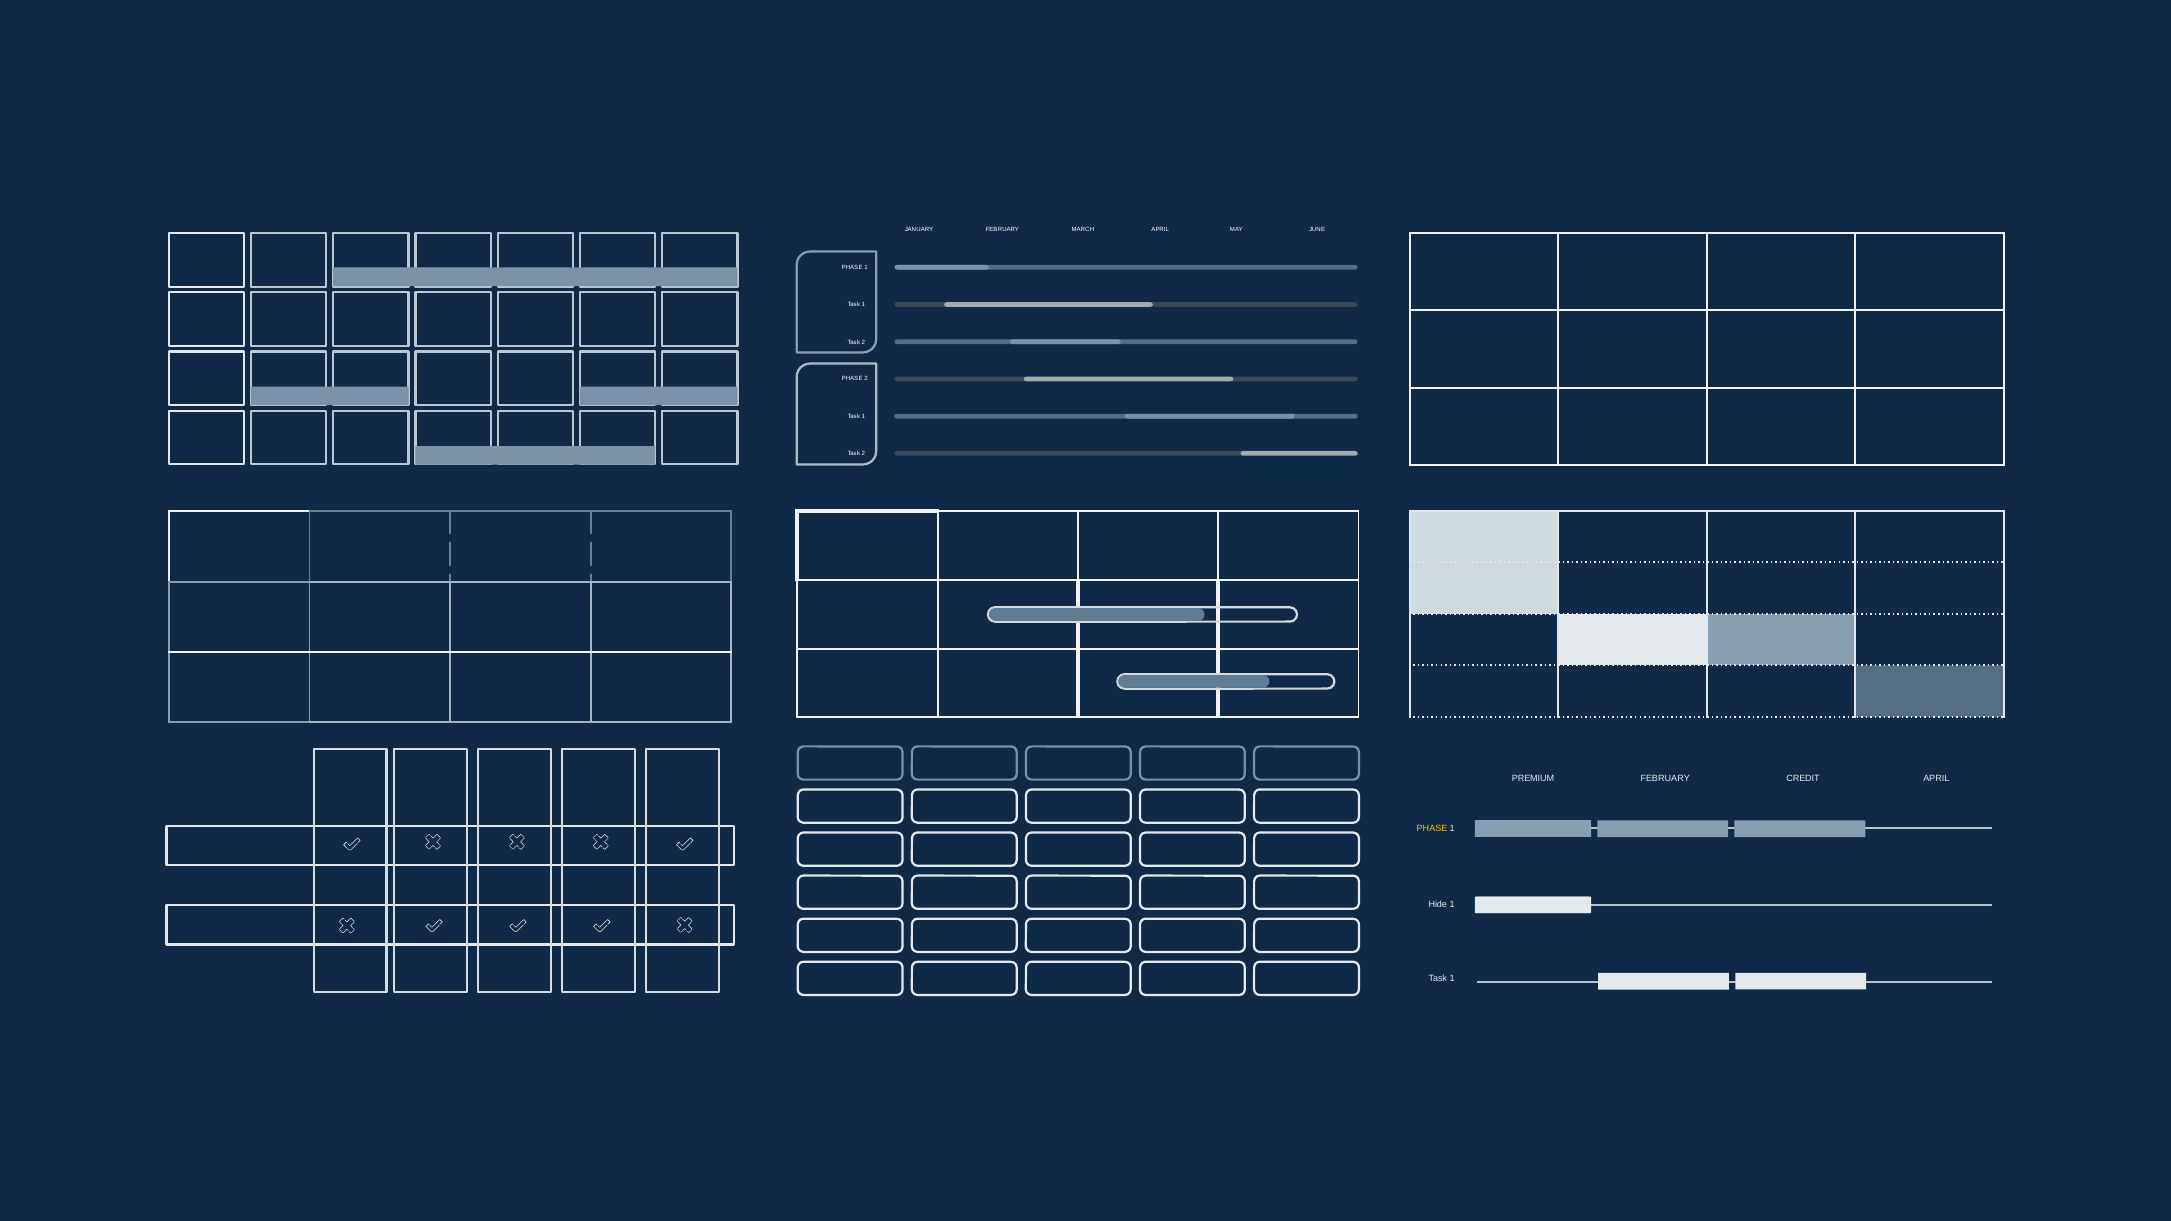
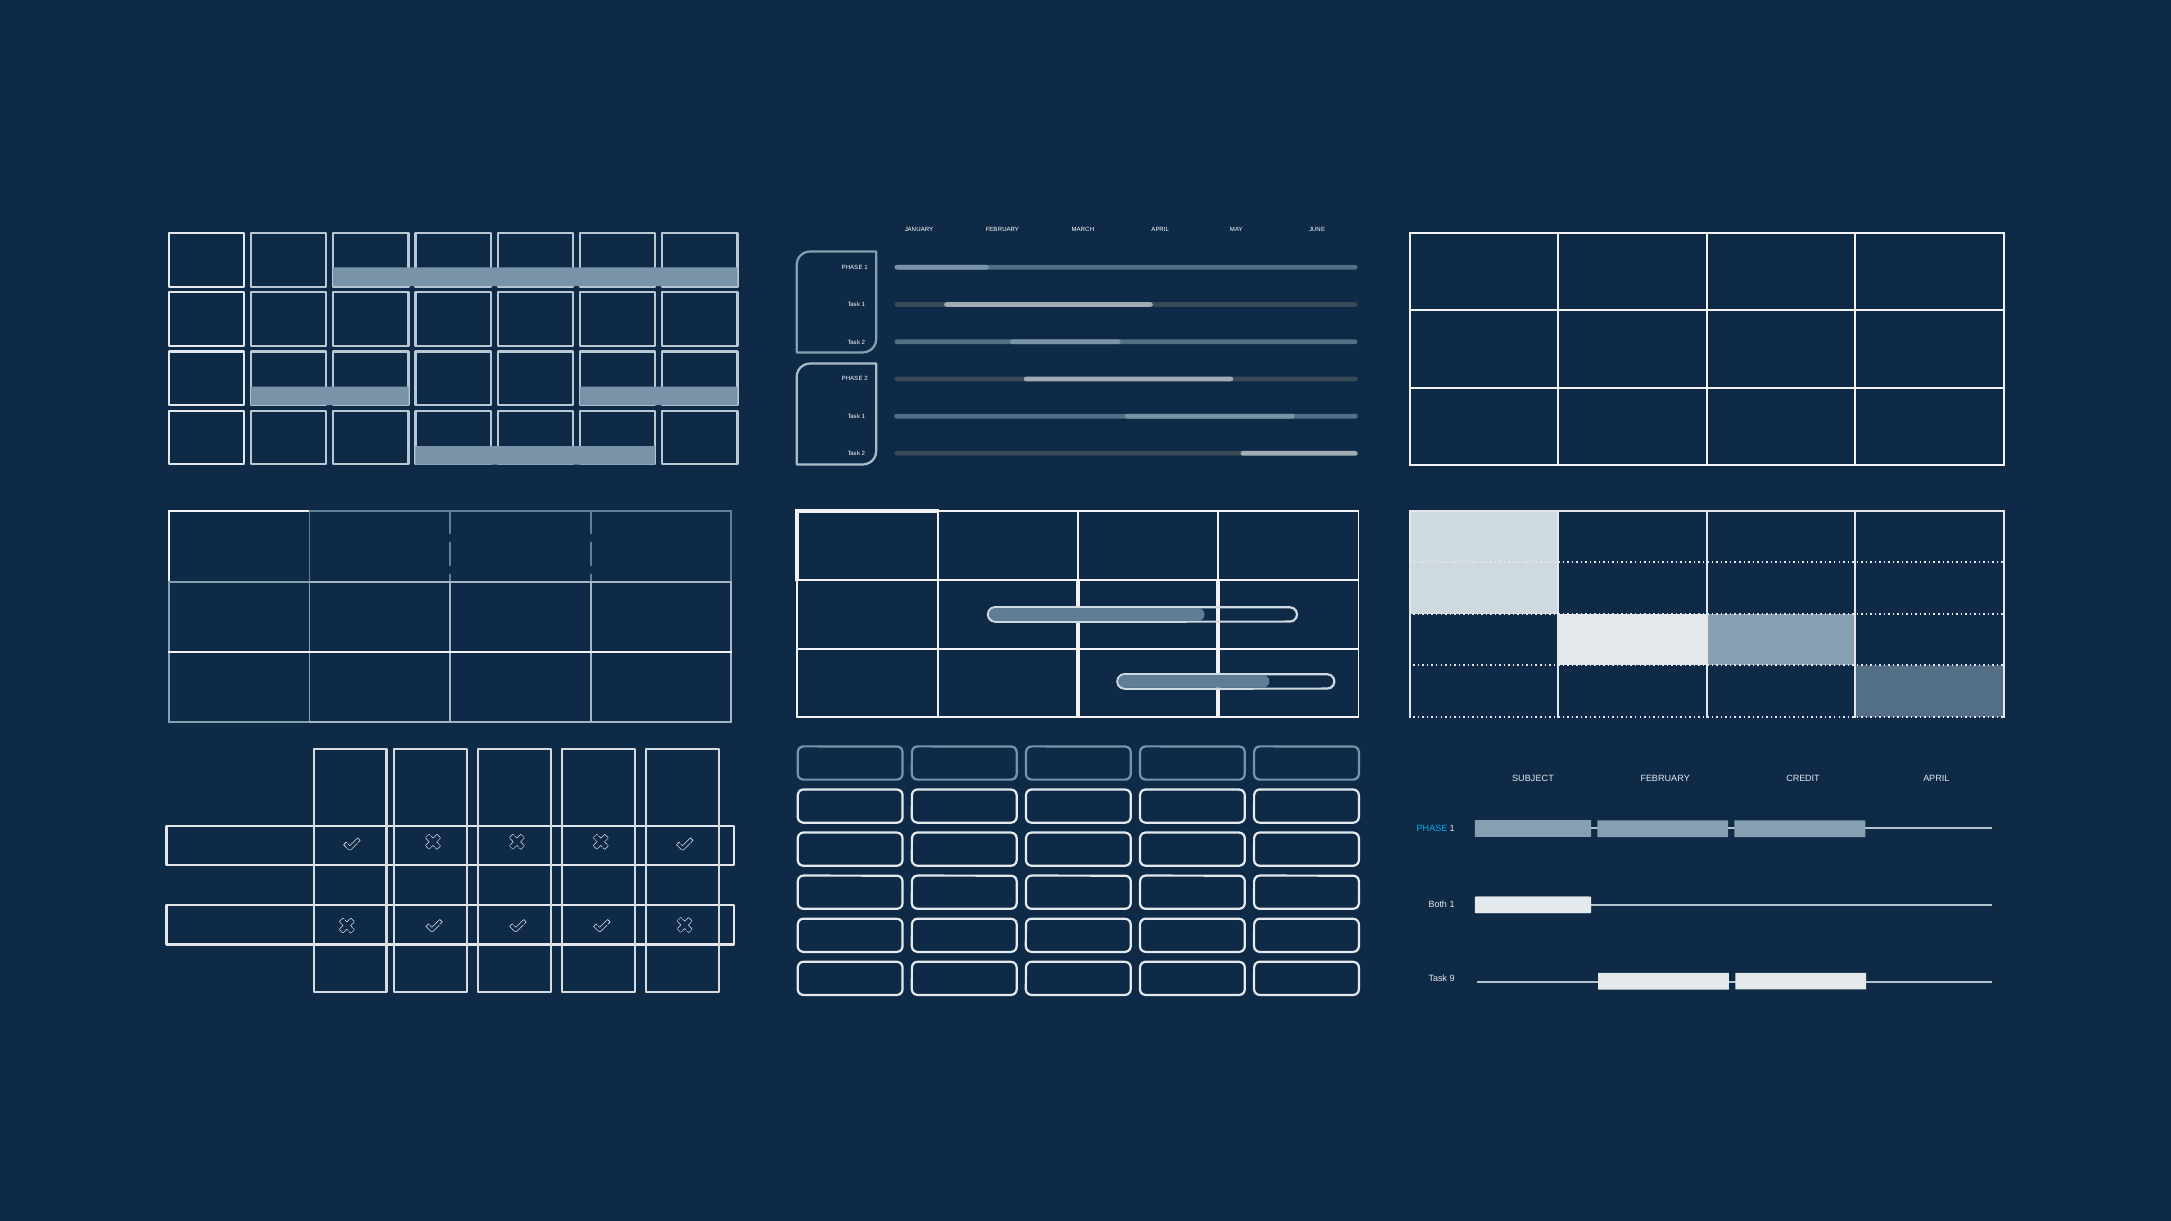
PREMIUM: PREMIUM -> SUBJECT (1533, 779)
PHASE colour: yellow -> light blue (1432, 829)
Hide: Hide -> Both (1438, 904)
1: 1 -> 9 (1452, 979)
